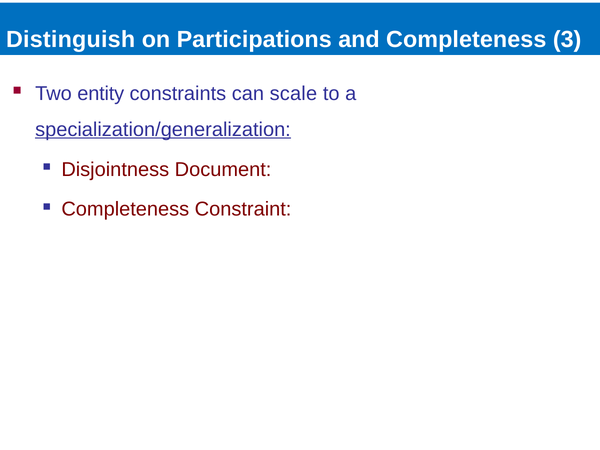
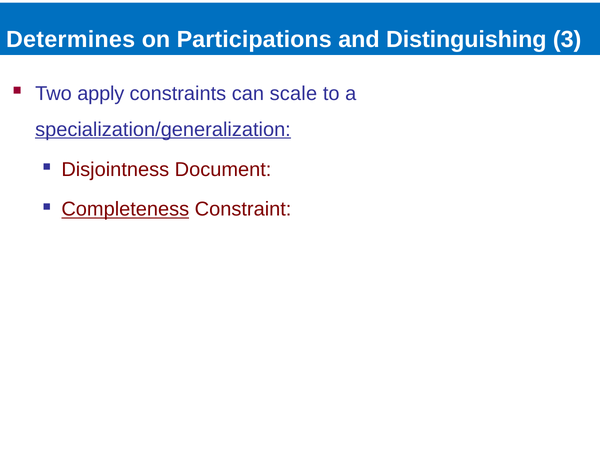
Distinguish: Distinguish -> Determines (71, 40)
and Completeness: Completeness -> Distinguishing (466, 40)
entity: entity -> apply (101, 93)
Completeness underline: none -> present (125, 209)
